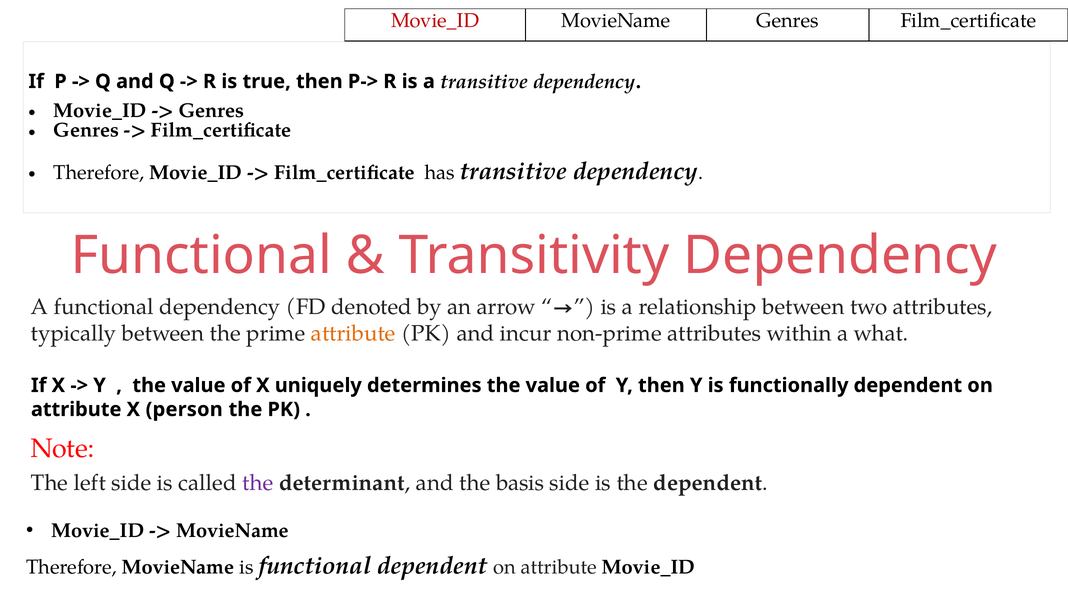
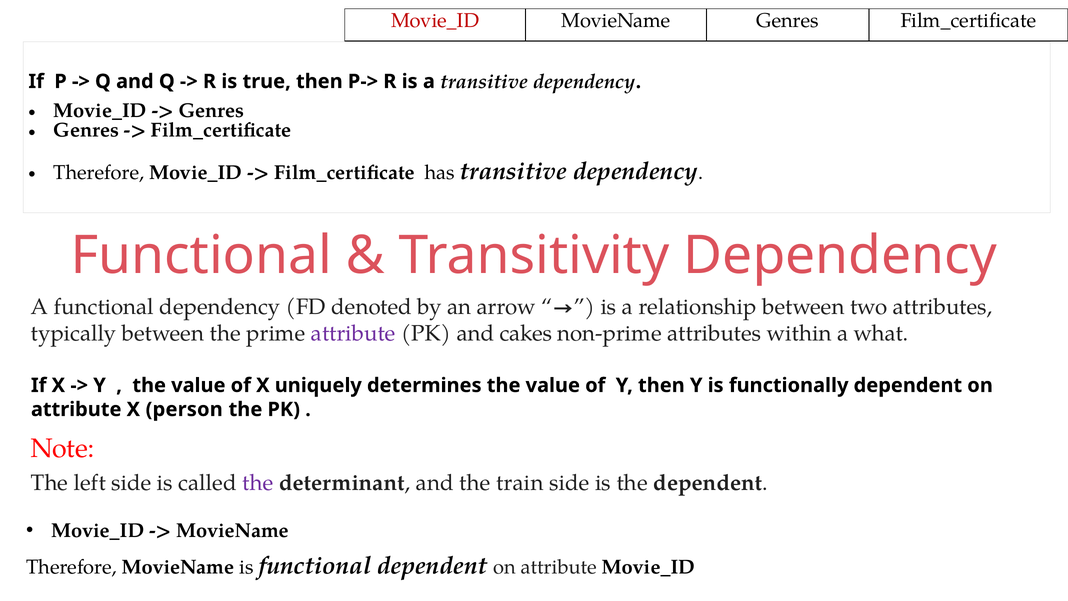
attribute colour: orange -> purple (353, 333)
incur: incur -> cakes (526, 333)
basis: basis -> train (520, 483)
